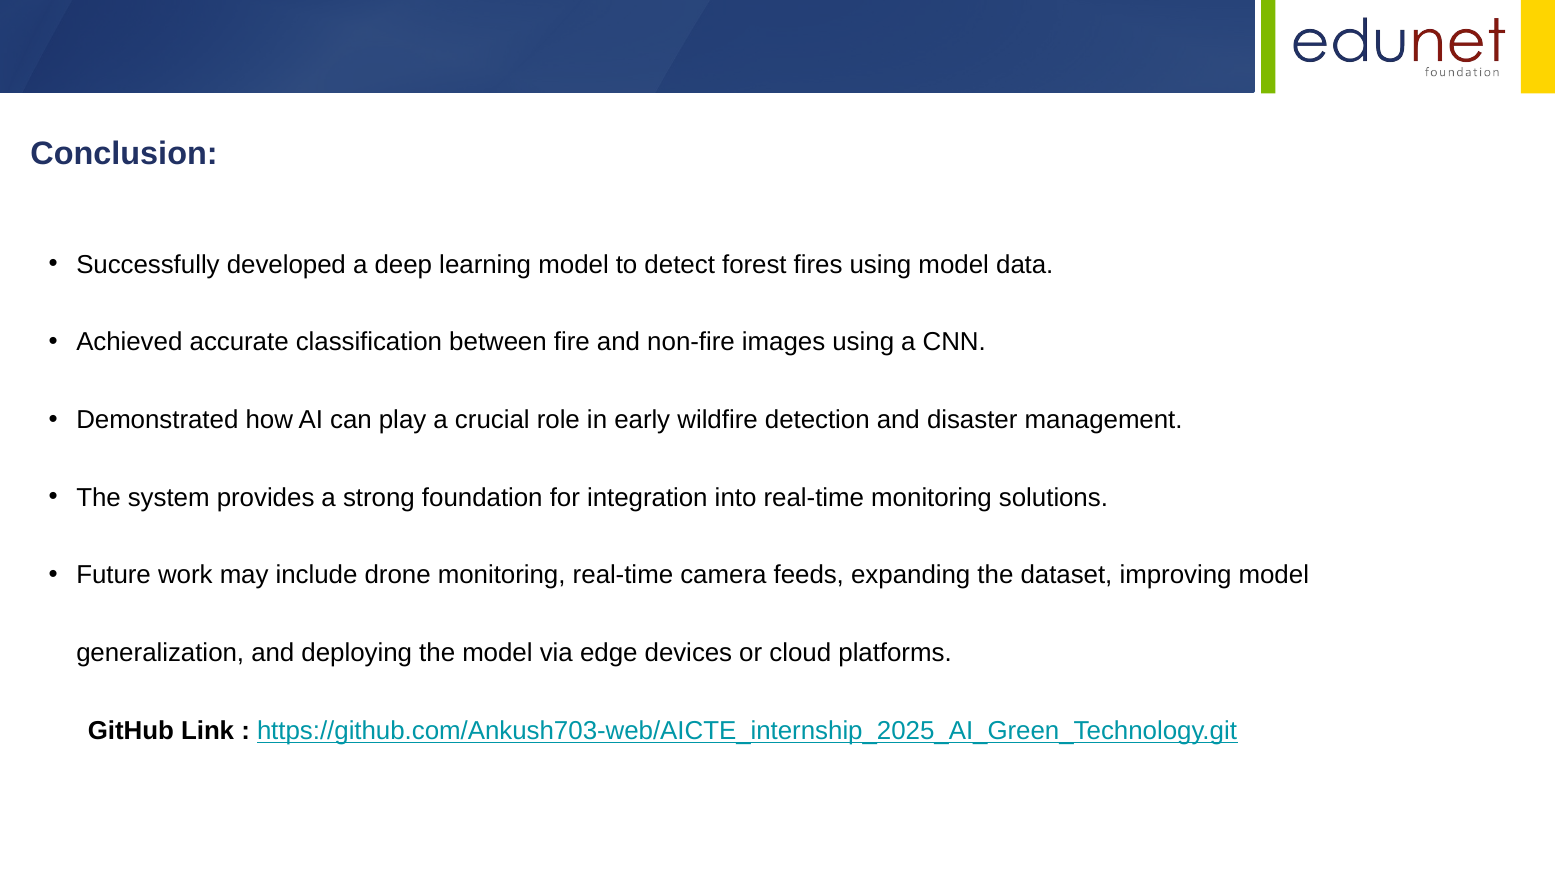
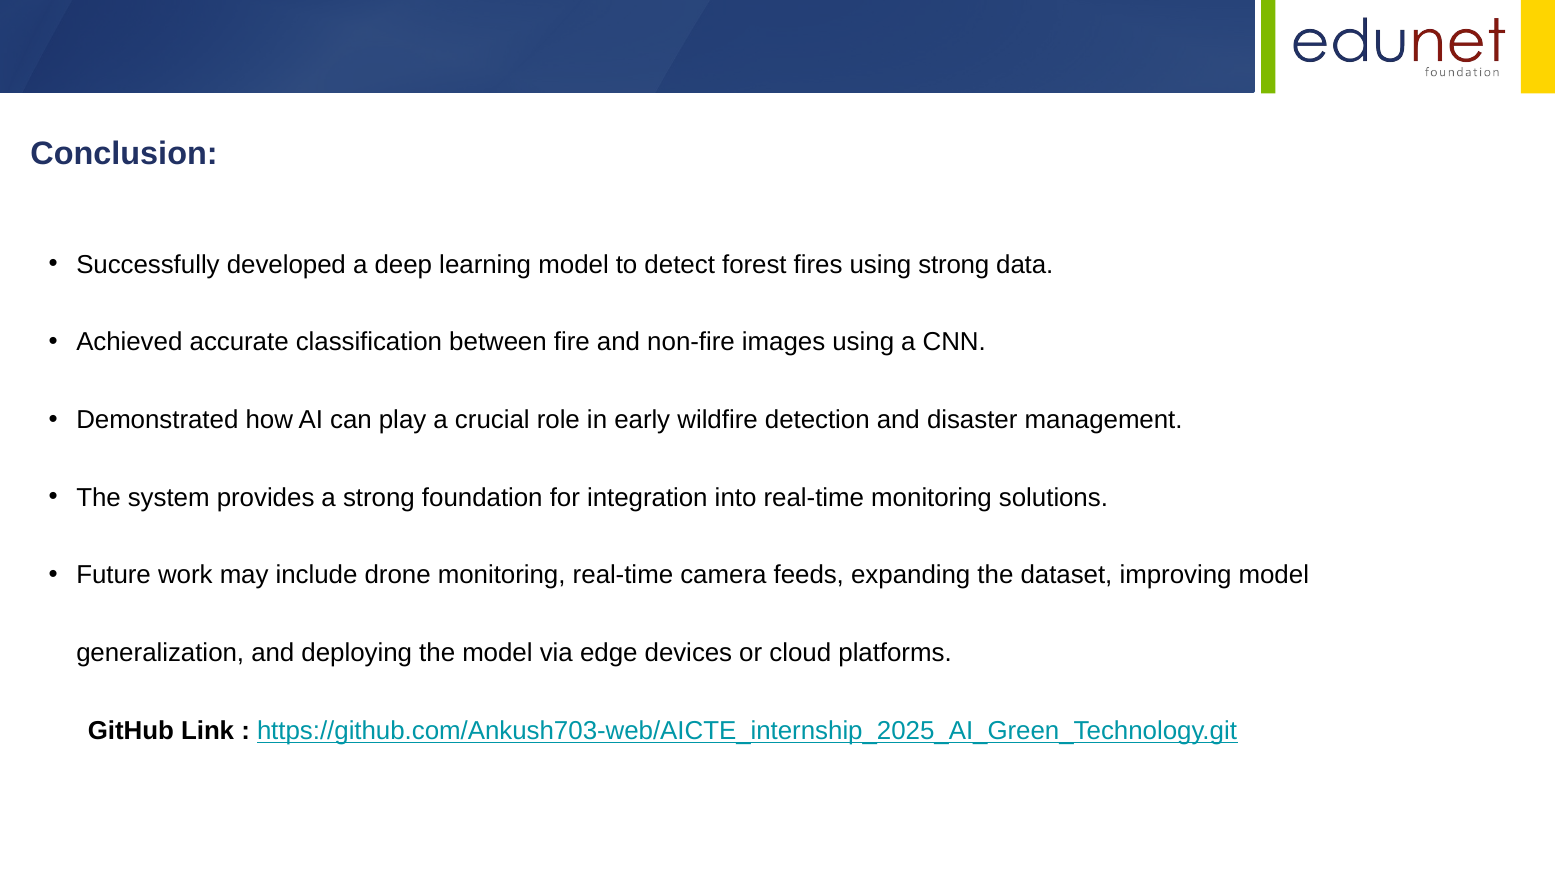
using model: model -> strong (954, 264)
